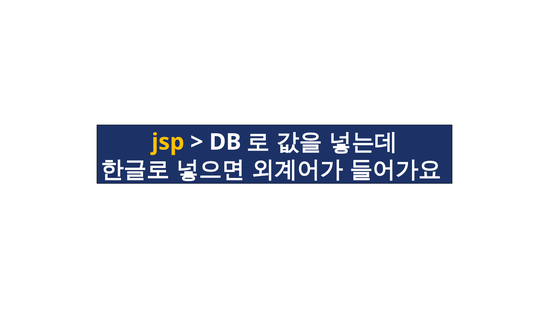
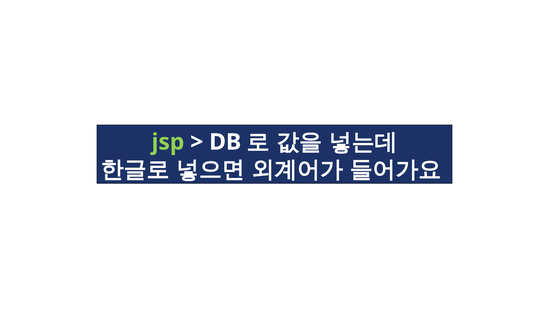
jsp colour: yellow -> light green (168, 142)
